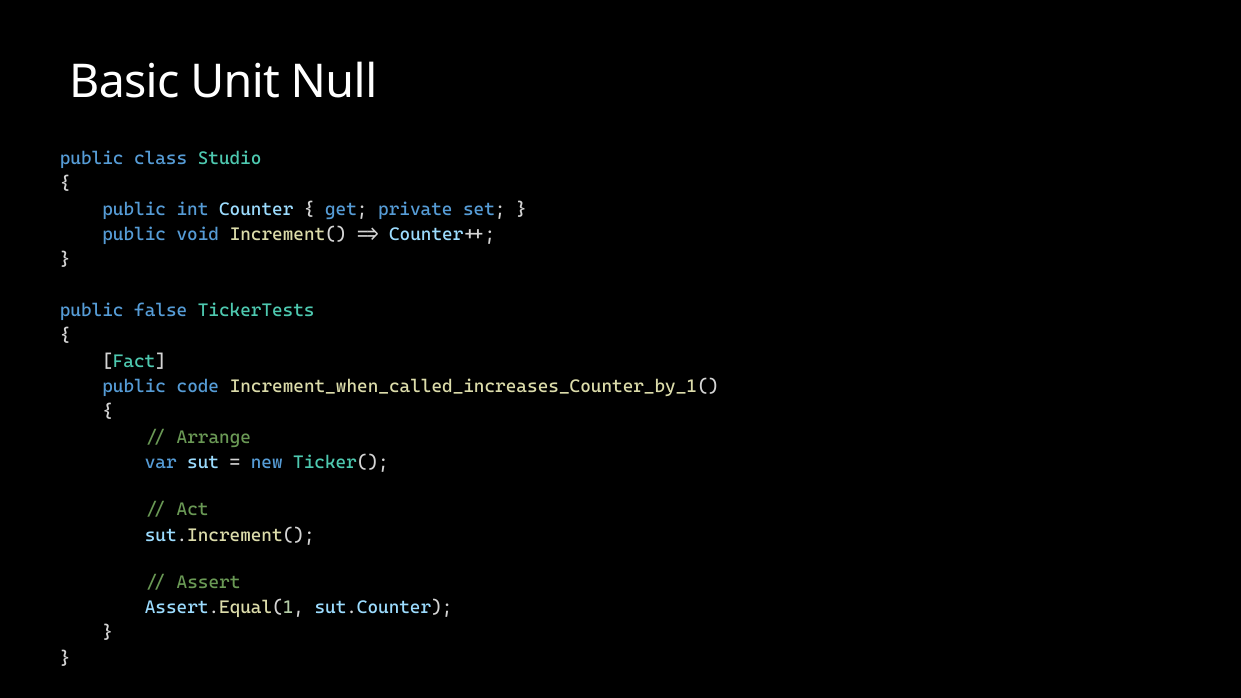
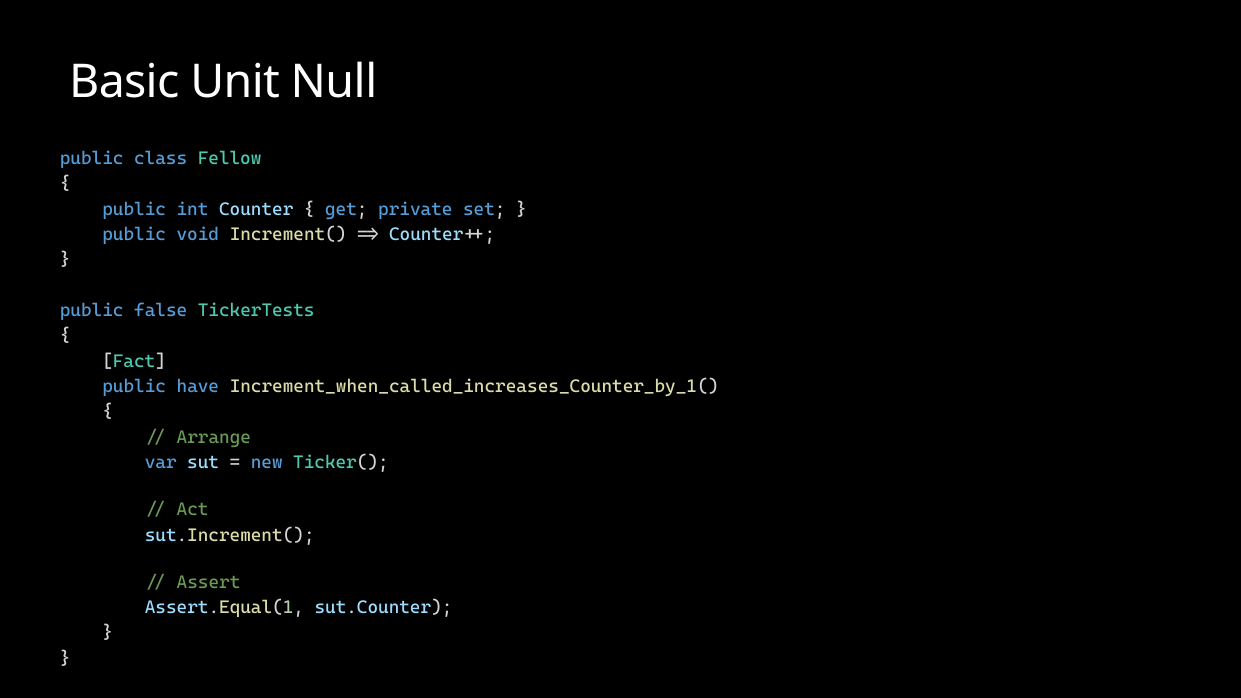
Studio: Studio -> Fellow (230, 158)
code: code -> have (198, 387)
